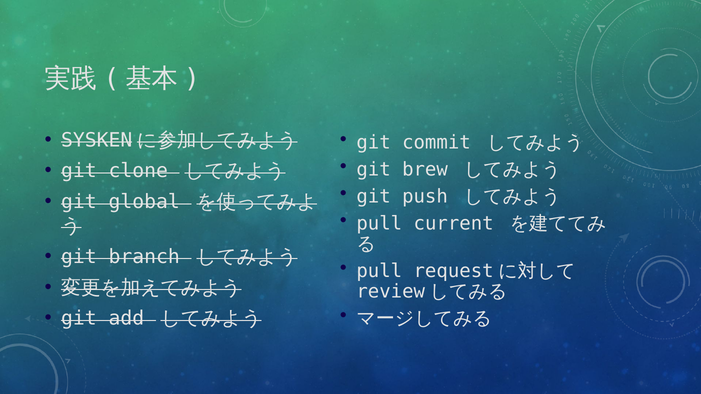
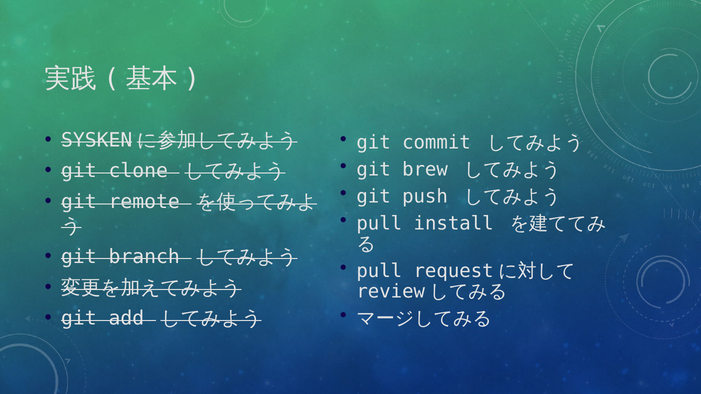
global: global -> remote (144, 202)
current: current -> install (454, 224)
